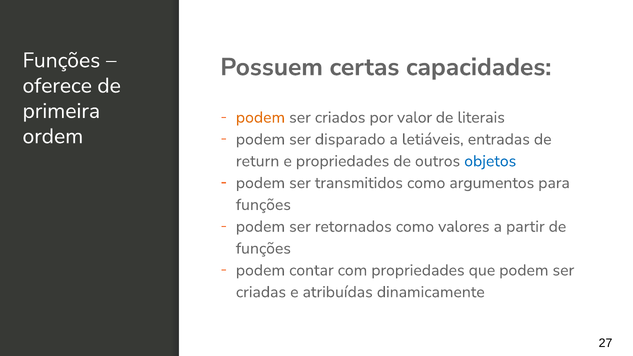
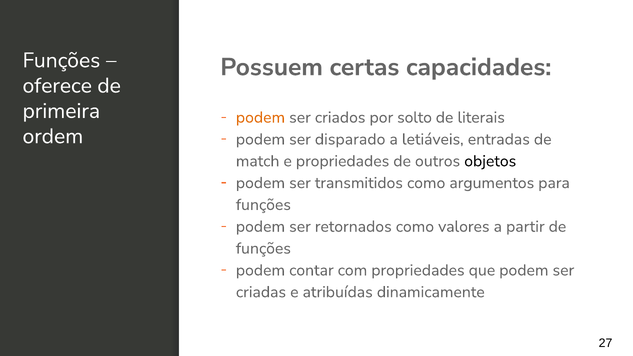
valor: valor -> solto (415, 117)
return: return -> match (258, 161)
objetos colour: blue -> black (490, 161)
